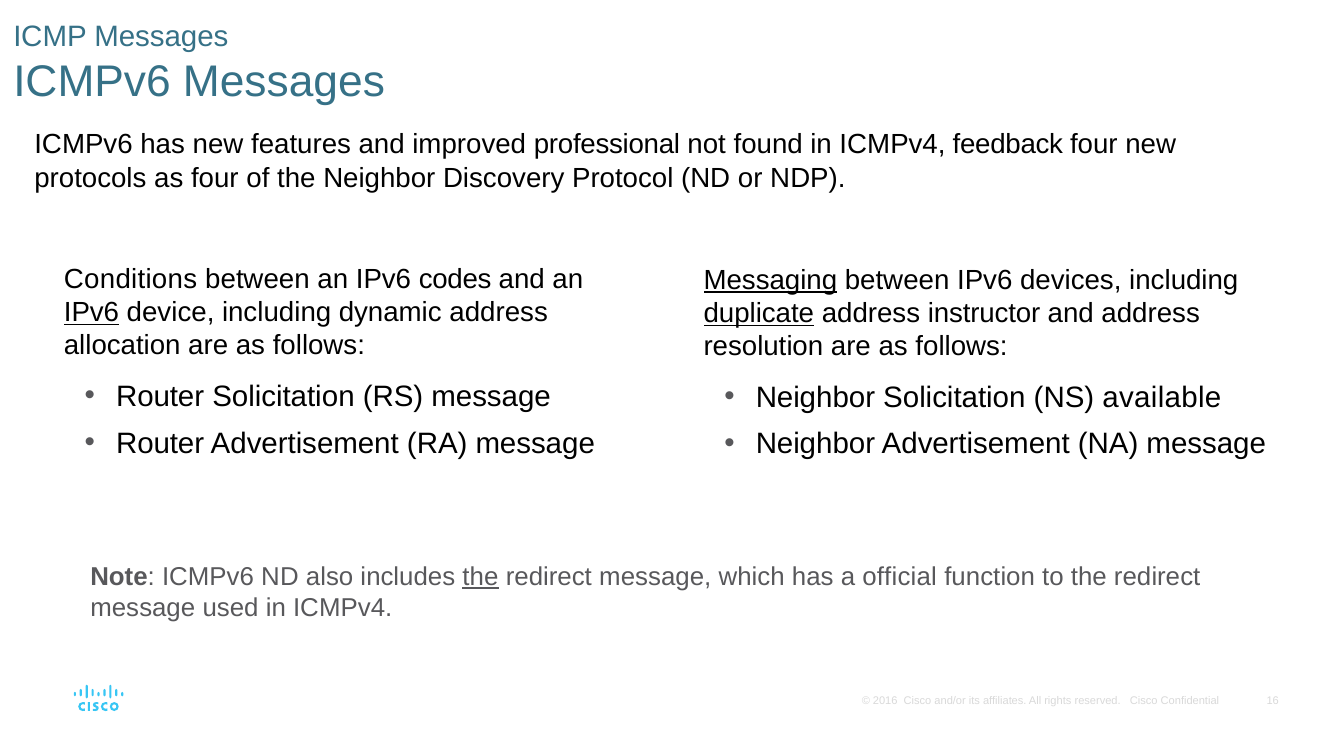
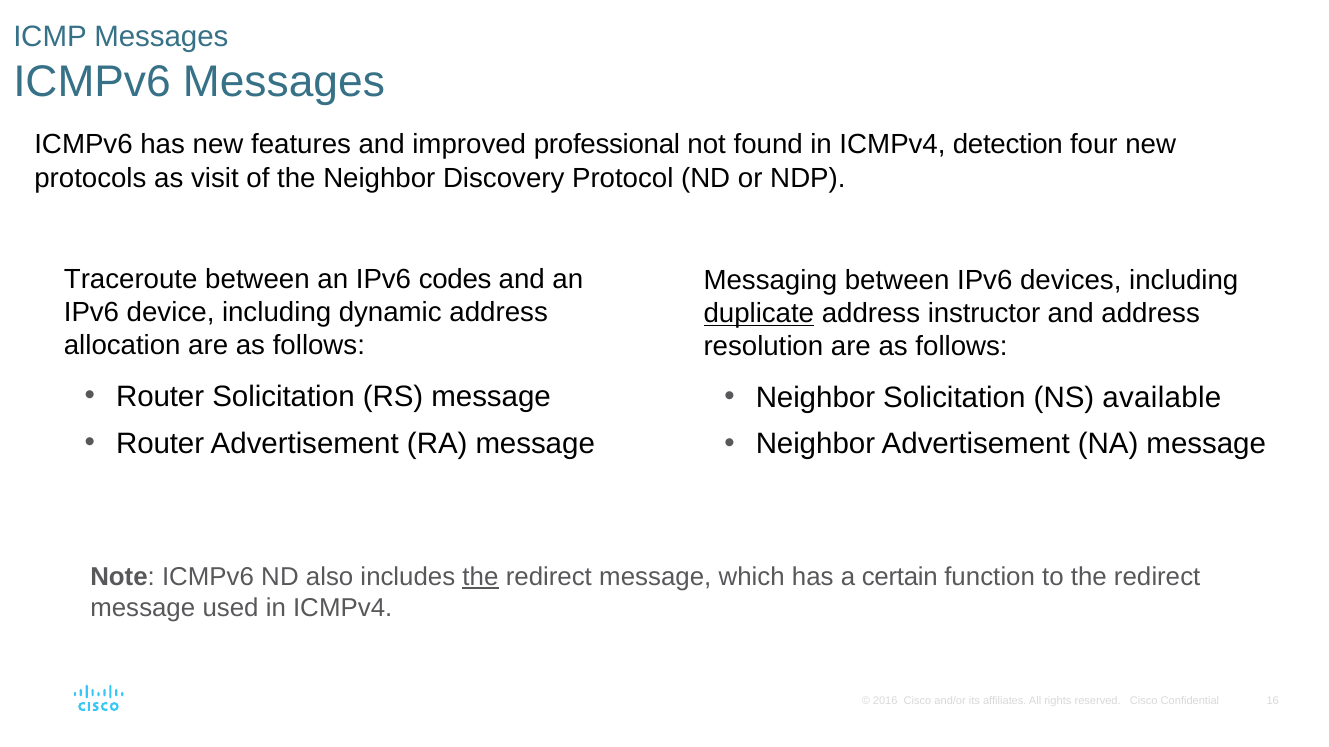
feedback: feedback -> detection (1008, 145)
as four: four -> visit (215, 178)
Conditions: Conditions -> Traceroute (131, 280)
Messaging underline: present -> none (770, 281)
IPv6 underline: present -> none (92, 313)
official: official -> certain (900, 577)
